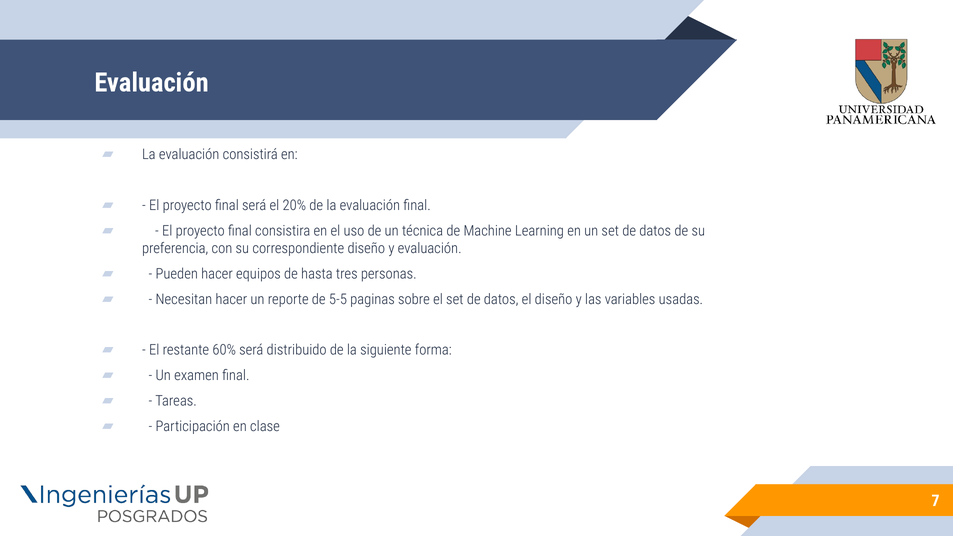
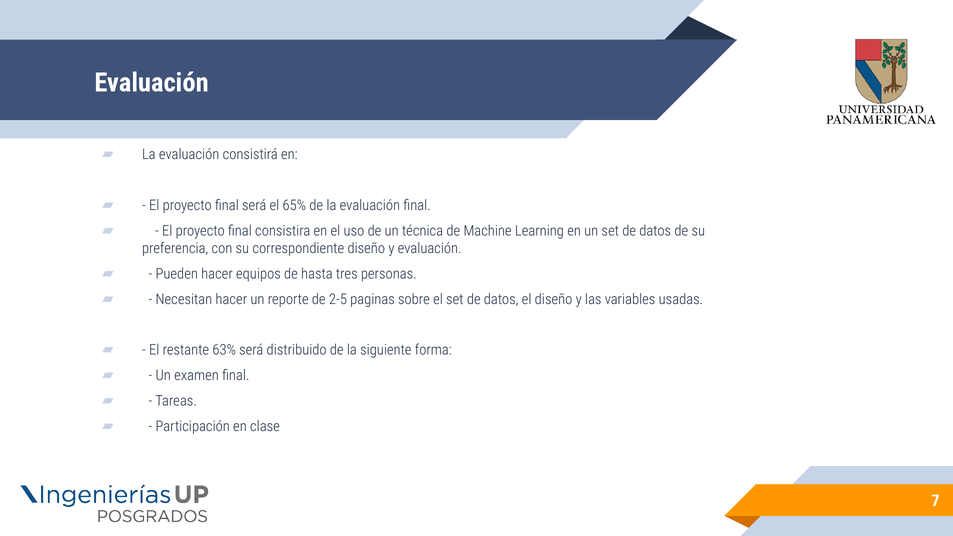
20%: 20% -> 65% (294, 205)
5-5: 5-5 -> 2-5 (338, 299)
60%: 60% -> 63% (224, 350)
